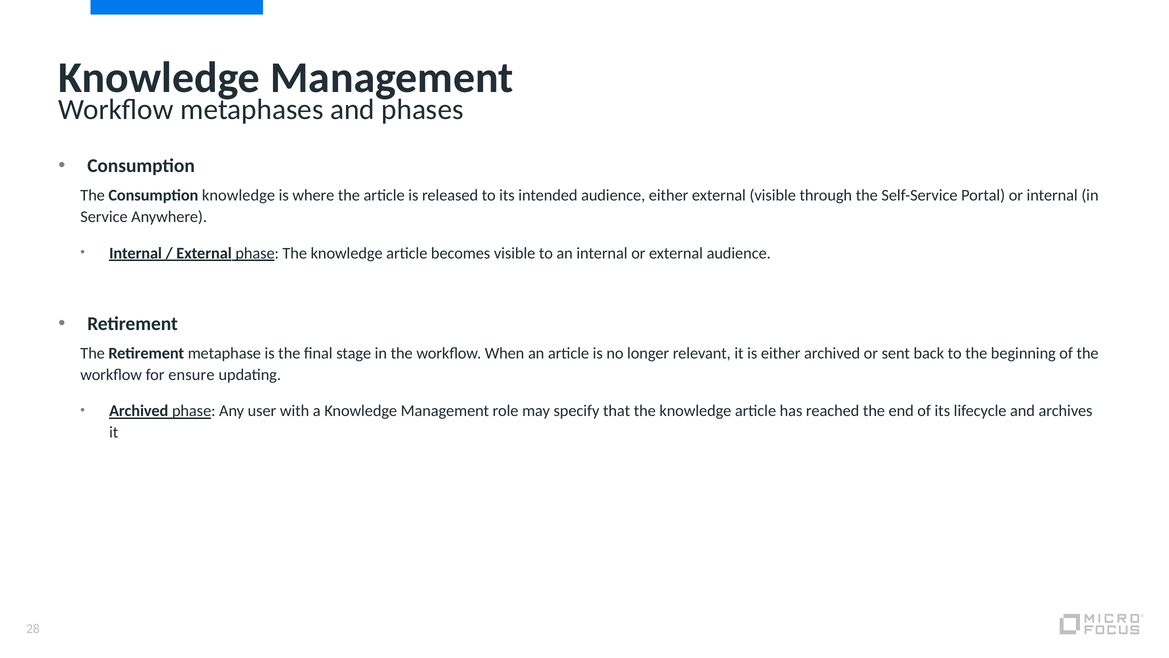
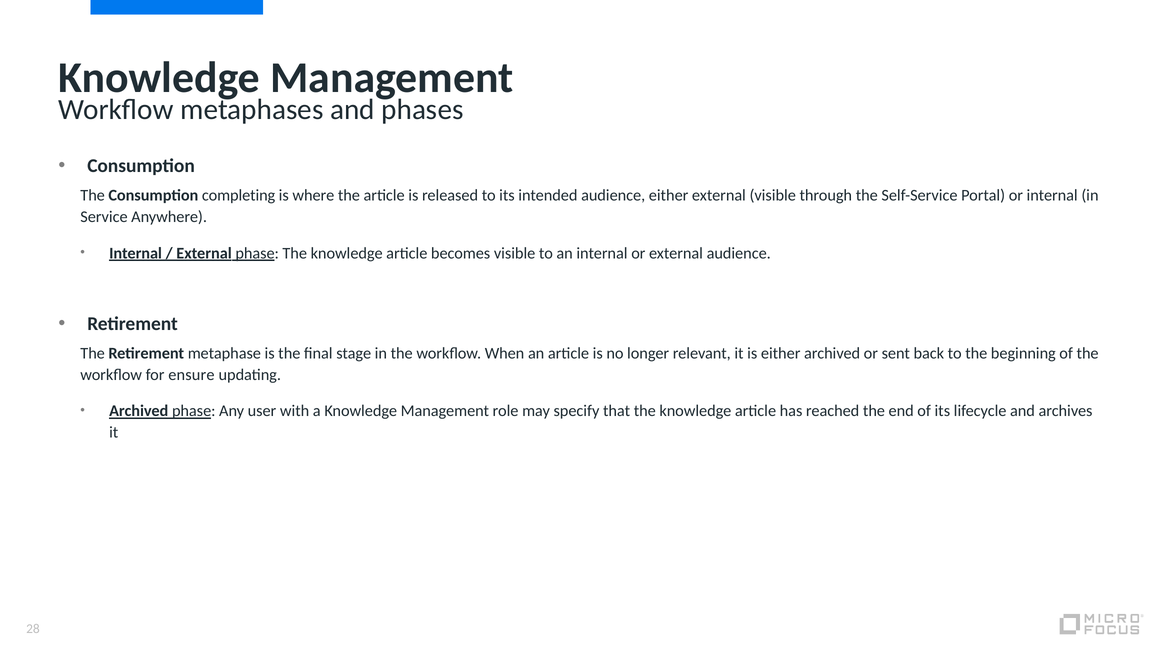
Consumption knowledge: knowledge -> completing (239, 195)
